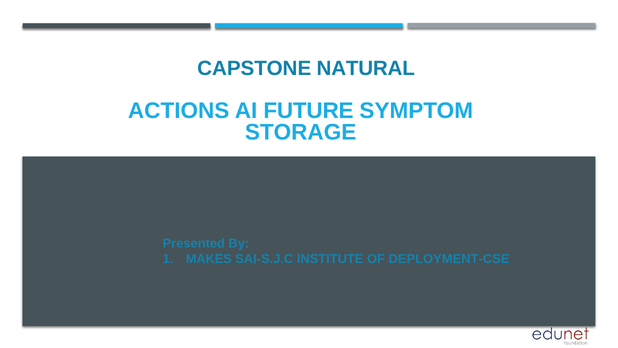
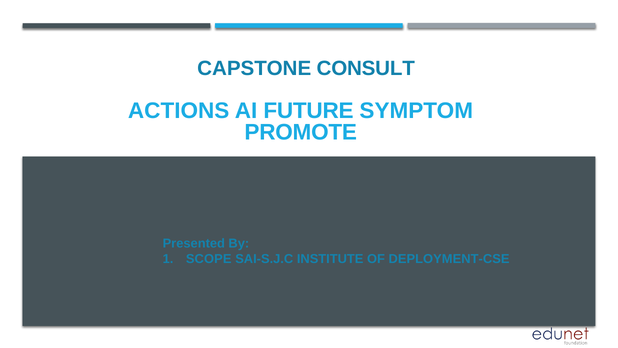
NATURAL: NATURAL -> CONSULT (366, 69)
STORAGE: STORAGE -> PROMOTE (301, 132)
MAKES: MAKES -> SCOPE (209, 259)
